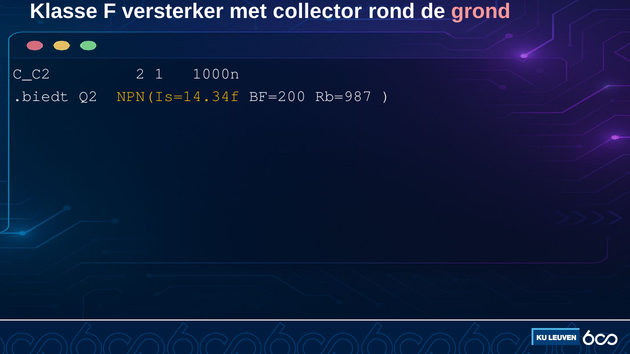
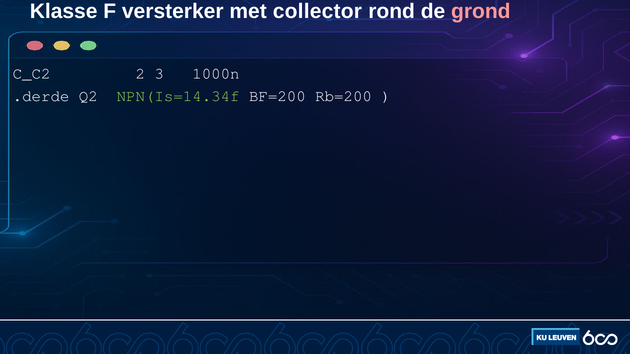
1: 1 -> 3 (159, 74)
.biedt: .biedt -> .derde (41, 96)
NPN(Is=14.34f colour: yellow -> light green (178, 96)
Rb=987: Rb=987 -> Rb=200 (344, 96)
